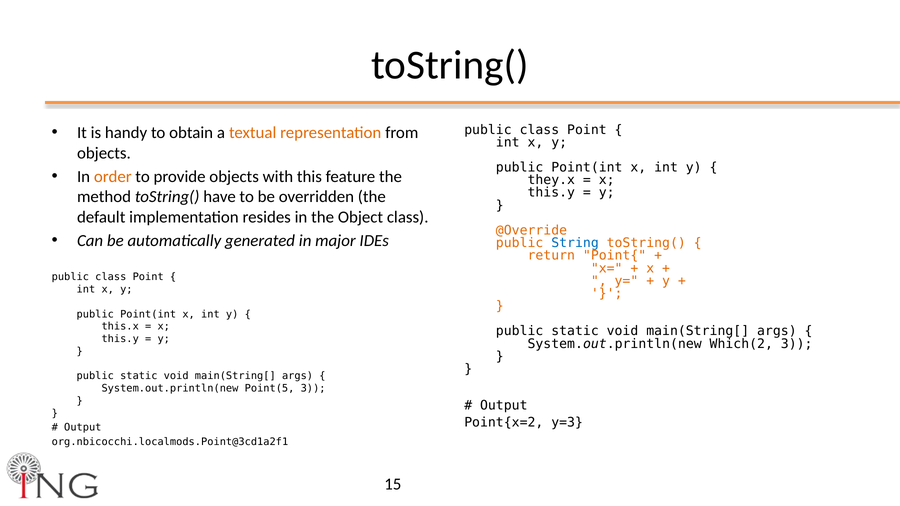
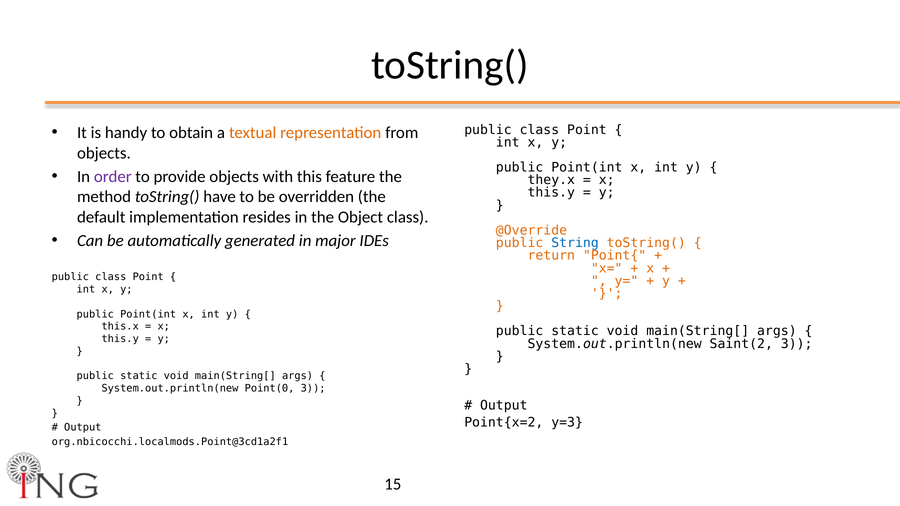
order colour: orange -> purple (113, 177)
Which(2: Which(2 -> Saint(2 (741, 344)
Point(5: Point(5 -> Point(0 (270, 389)
